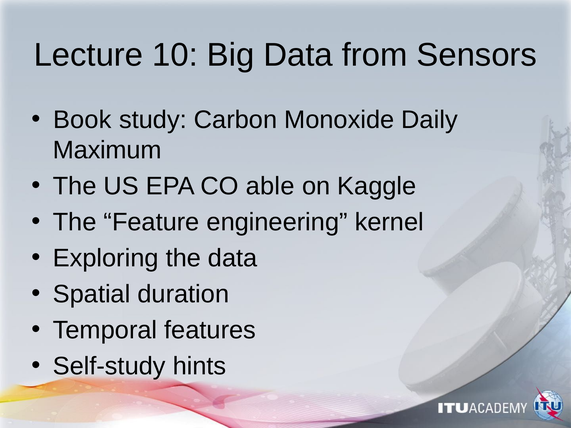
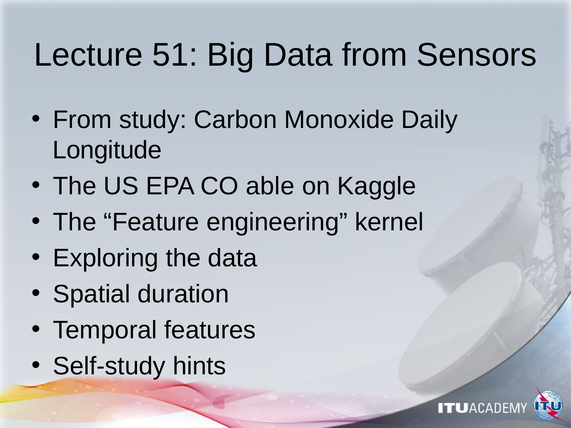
10: 10 -> 51 (175, 55)
Book: Book -> From (82, 120)
Maximum: Maximum -> Longitude (107, 150)
